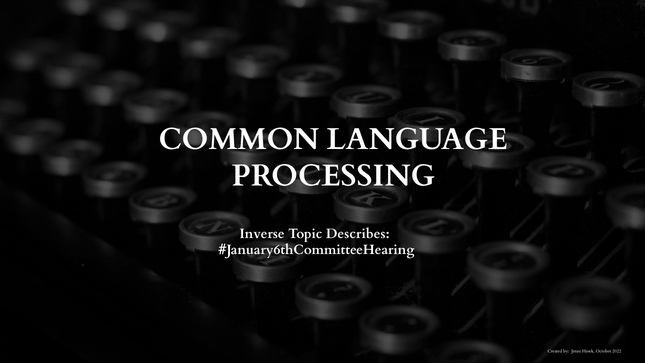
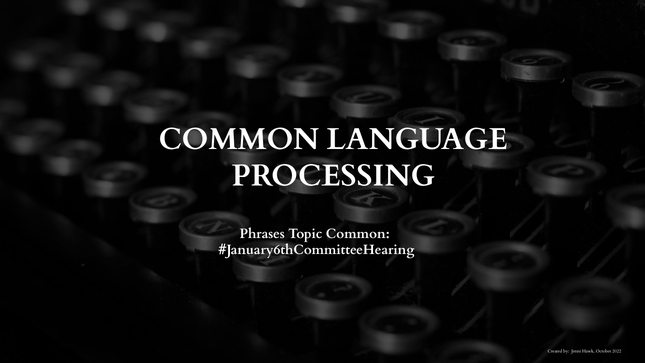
Inverse: Inverse -> Phrases (262, 234)
Topic Describes: Describes -> Common (358, 234)
